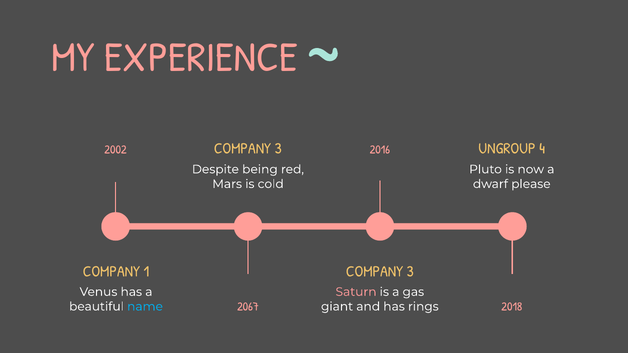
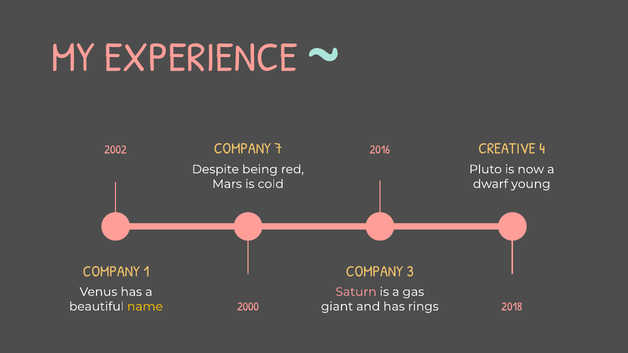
3: 3 -> 7 (278, 149)
UNGROUP: UNGROUP -> CREATIVE (507, 149)
please: please -> young (531, 184)
2067: 2067 -> 2000 (248, 307)
name colour: light blue -> yellow (145, 307)
